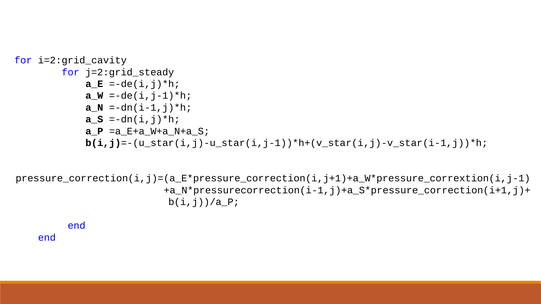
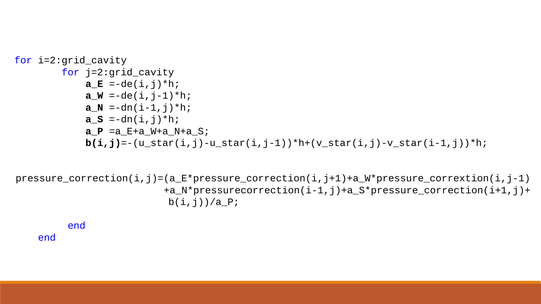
j=2:grid_steady: j=2:grid_steady -> j=2:grid_cavity (130, 72)
